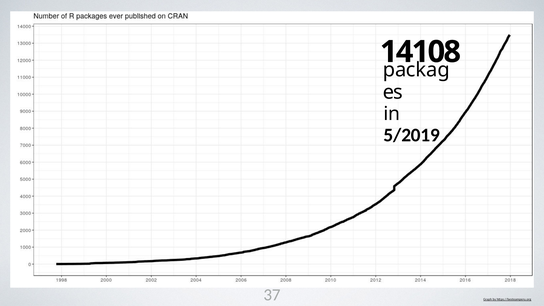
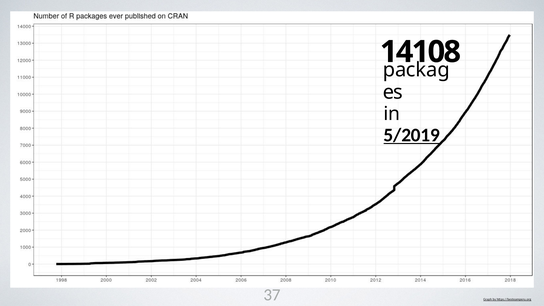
5/2019 underline: none -> present (412, 135)
